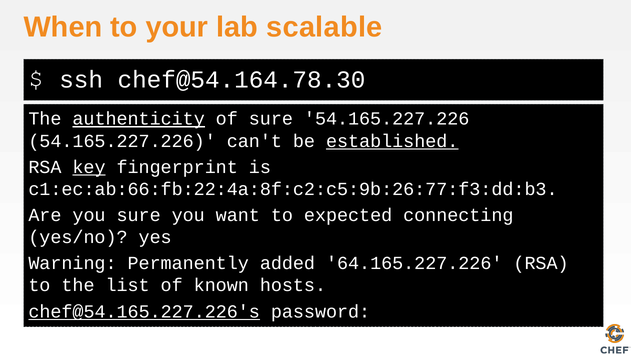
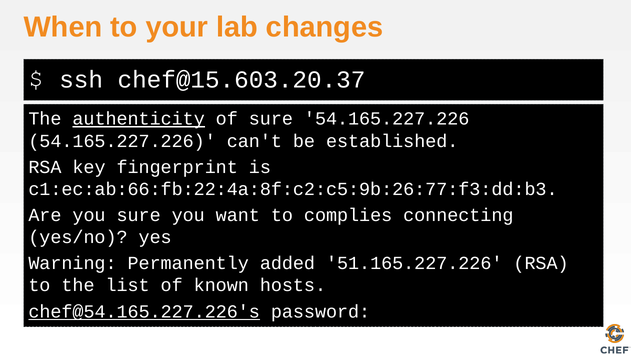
scalable: scalable -> changes (325, 27)
chef@54.164.78.30: chef@54.164.78.30 -> chef@15.603.20.37 (241, 80)
established underline: present -> none (392, 141)
key underline: present -> none (89, 167)
expected: expected -> complies (348, 215)
64.165.227.226: 64.165.227.226 -> 51.165.227.226 (414, 263)
